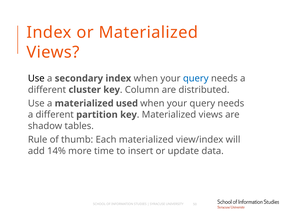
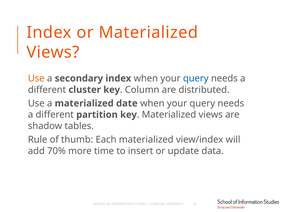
Use colour: black -> orange (36, 78)
used: used -> date (127, 103)
14%: 14% -> 70% (56, 151)
